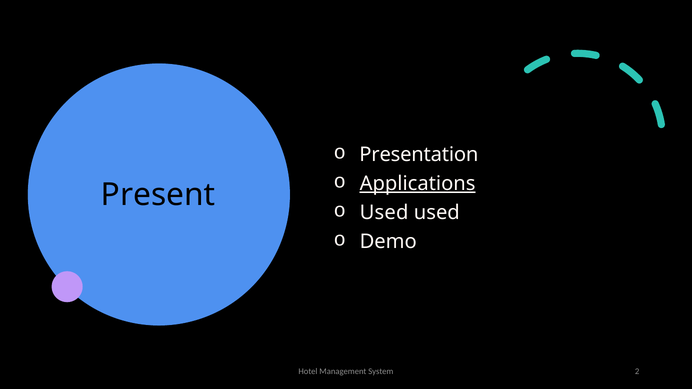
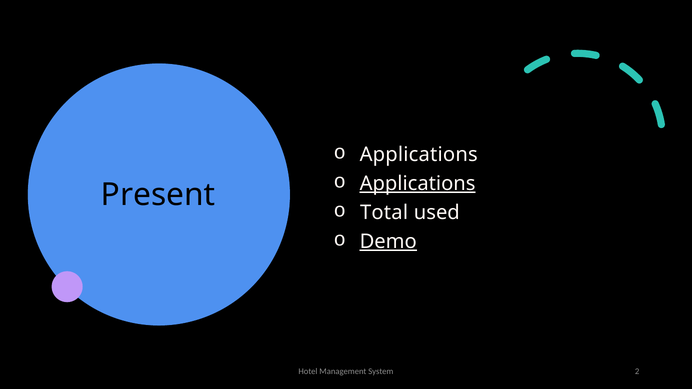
Presentation: Presentation -> Applications (419, 155)
Used: Used -> Total (384, 213)
Demo underline: none -> present (388, 242)
